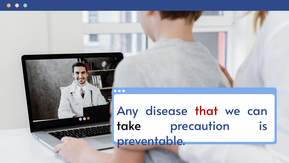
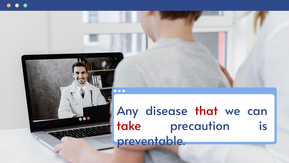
take colour: black -> red (129, 126)
